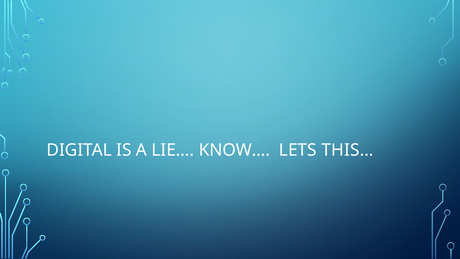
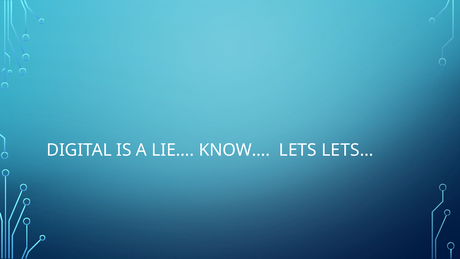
THIS…: THIS… -> LETS… (347, 150)
